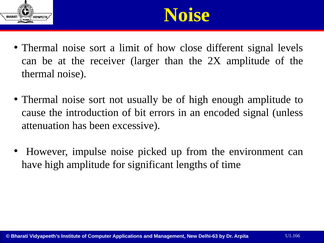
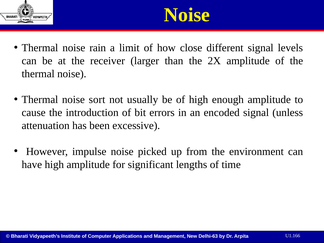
sort: sort -> rain (98, 48)
